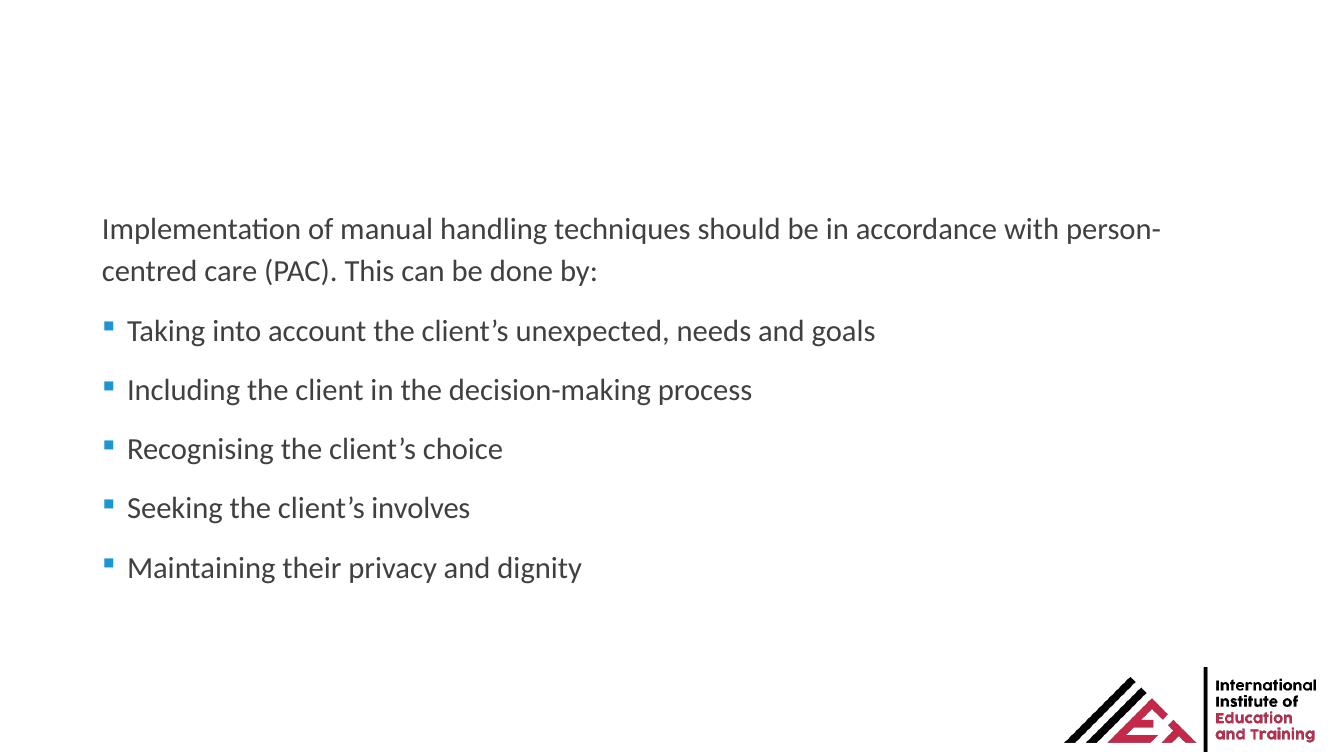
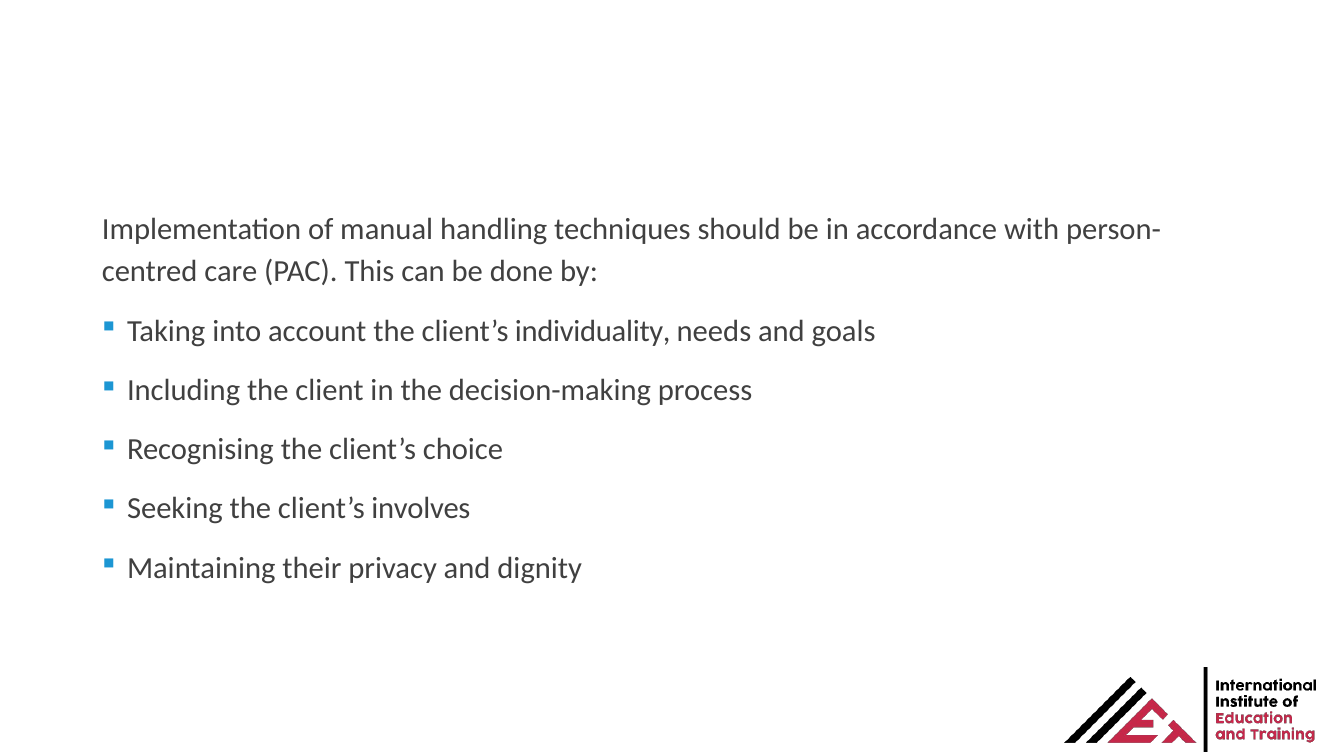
unexpected: unexpected -> individuality (593, 331)
